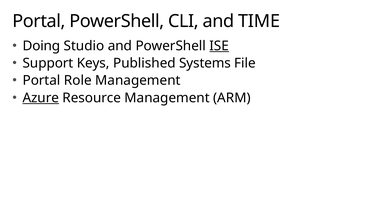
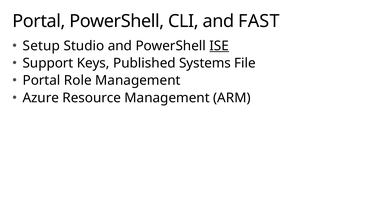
TIME: TIME -> FAST (259, 21)
Doing: Doing -> Setup (41, 46)
Azure underline: present -> none (41, 98)
